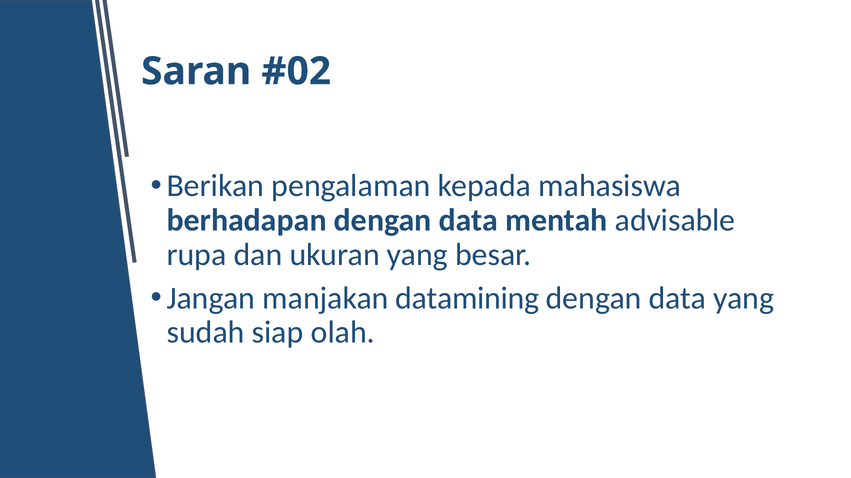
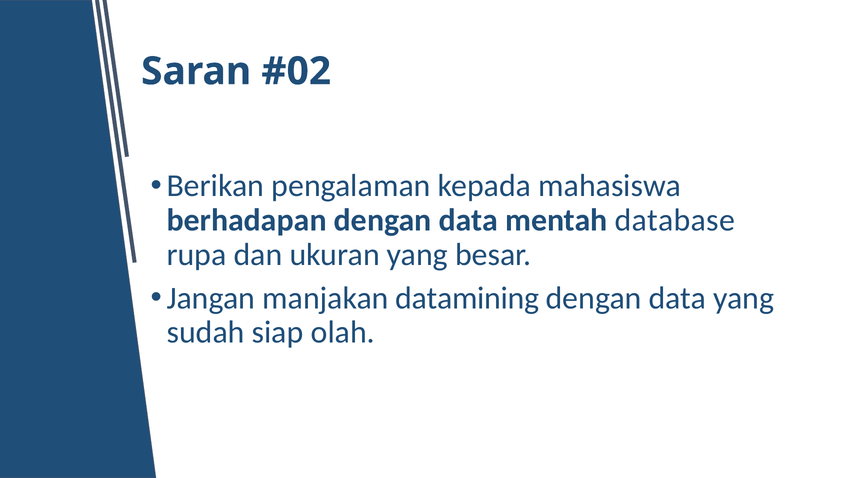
advisable: advisable -> database (675, 221)
